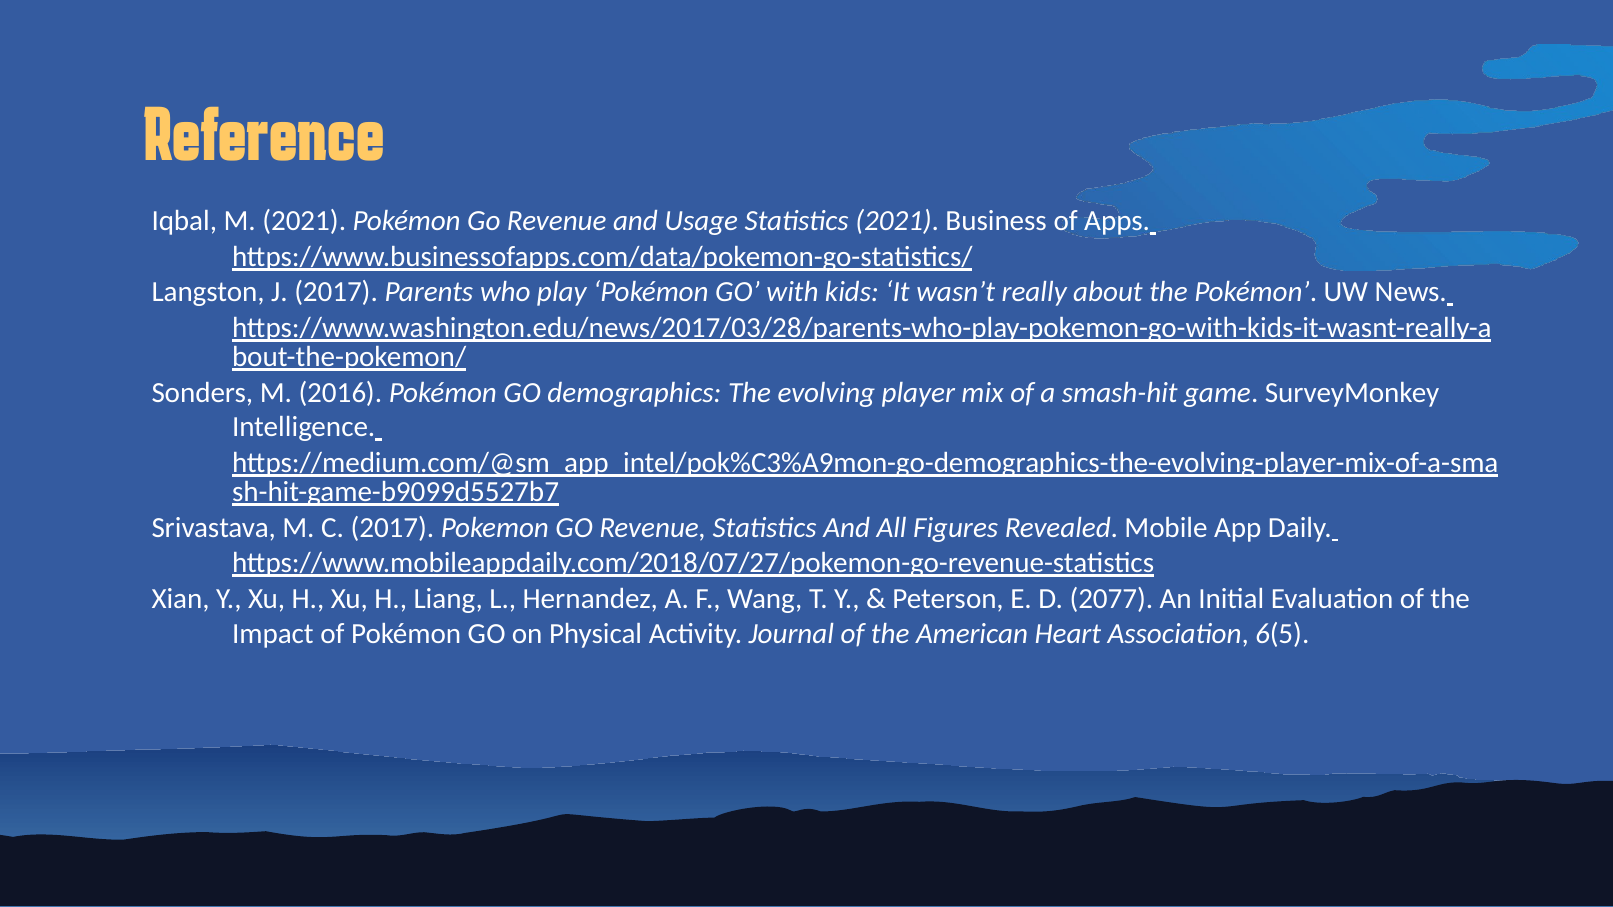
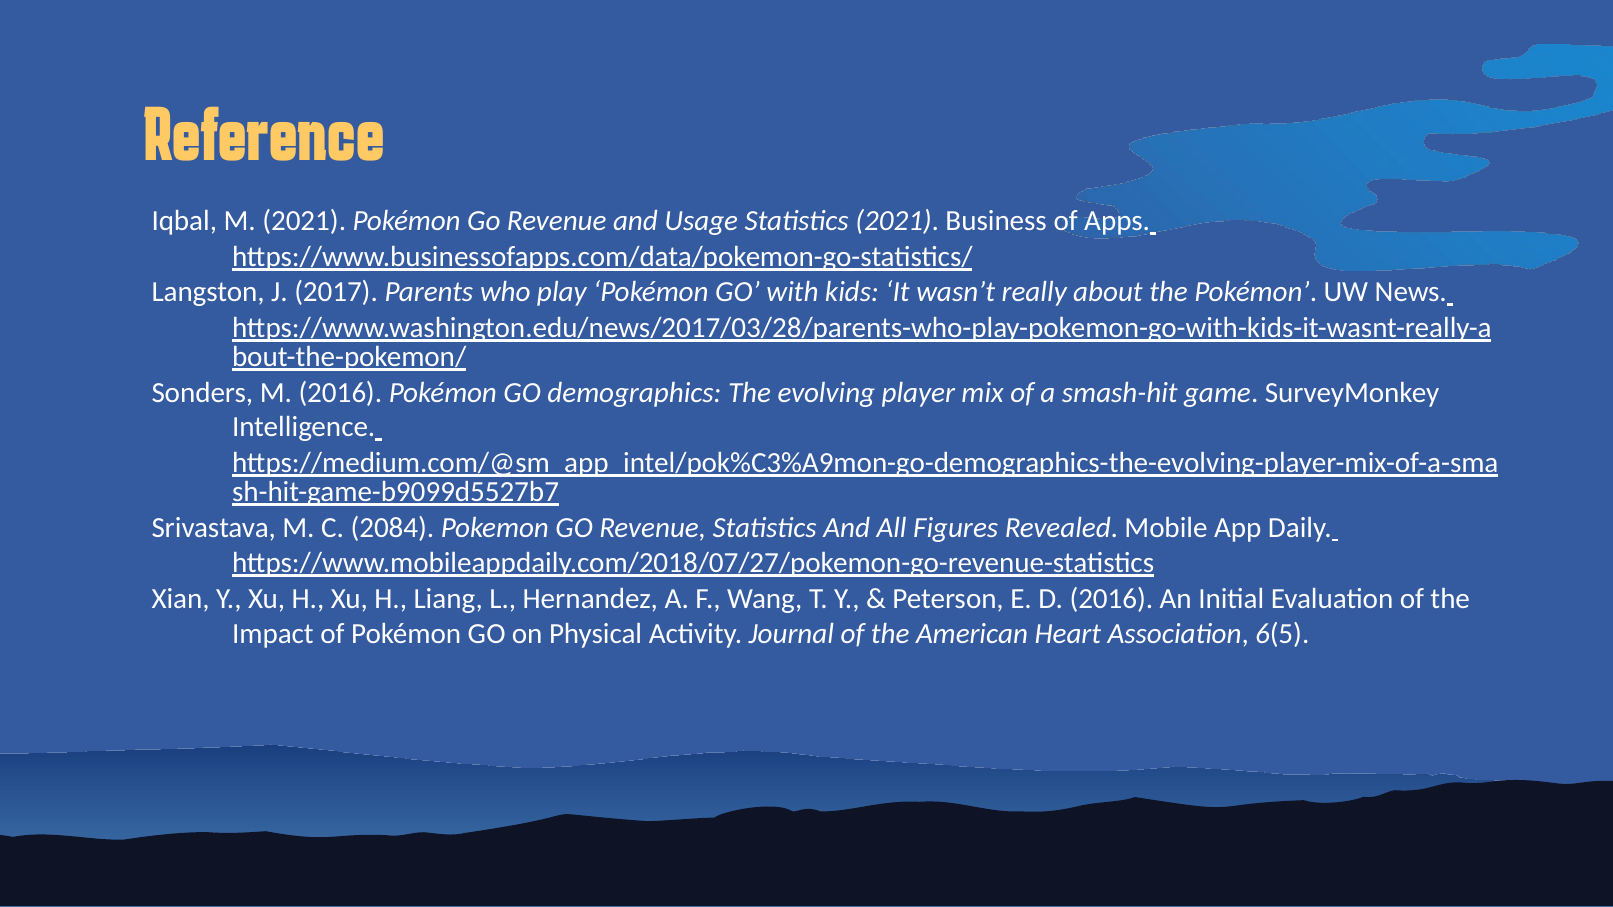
C 2017: 2017 -> 2084 (392, 528)
D 2077: 2077 -> 2016 (1111, 599)
